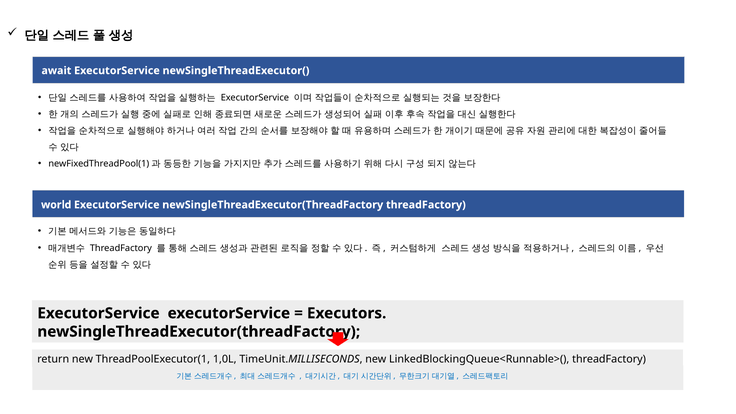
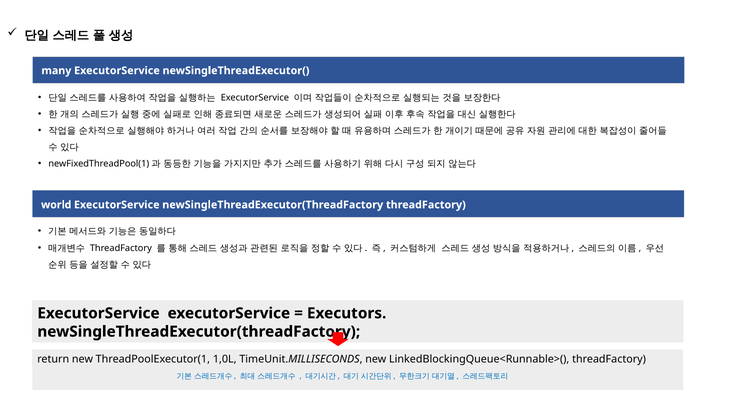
await: await -> many (56, 71)
